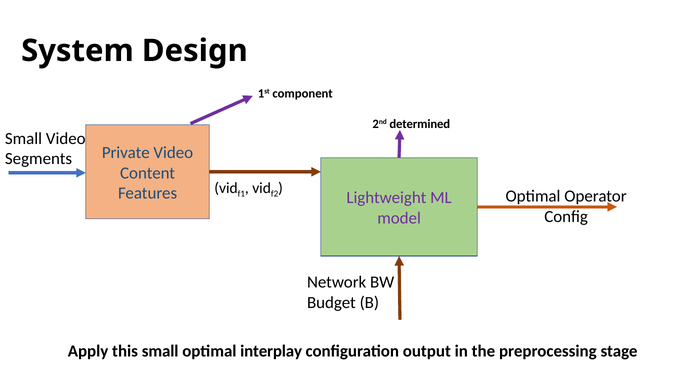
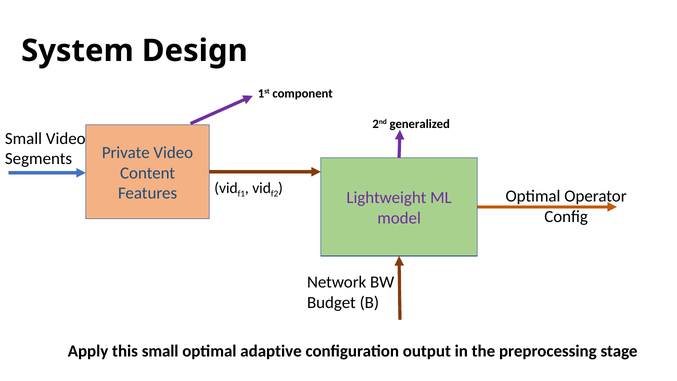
determined: determined -> generalized (420, 124)
interplay: interplay -> adaptive (271, 351)
